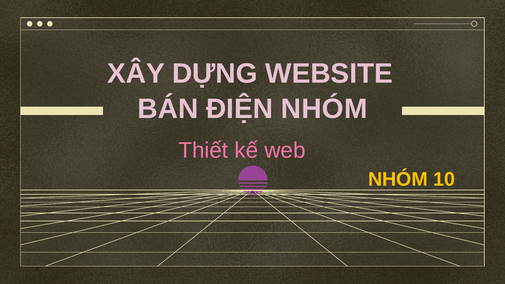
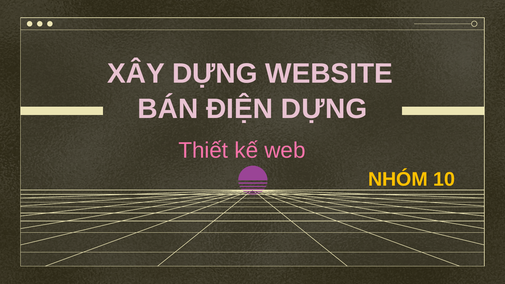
ĐIỆN NHÓM: NHÓM -> DỰNG (324, 109)
